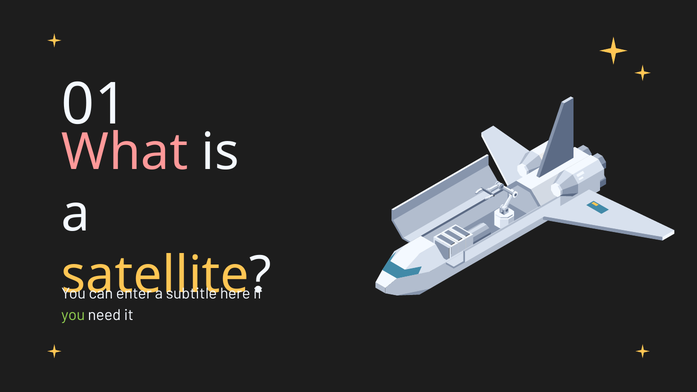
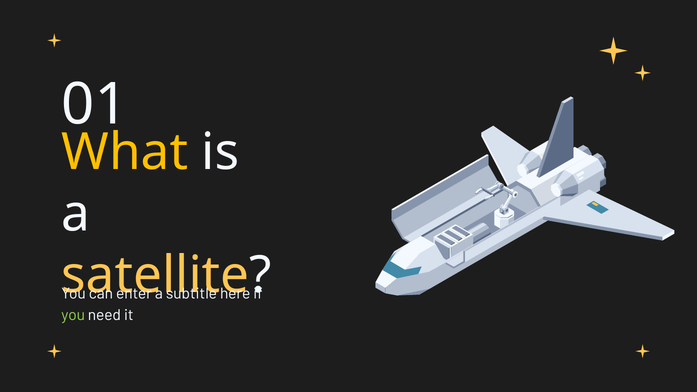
What colour: pink -> yellow (125, 152)
